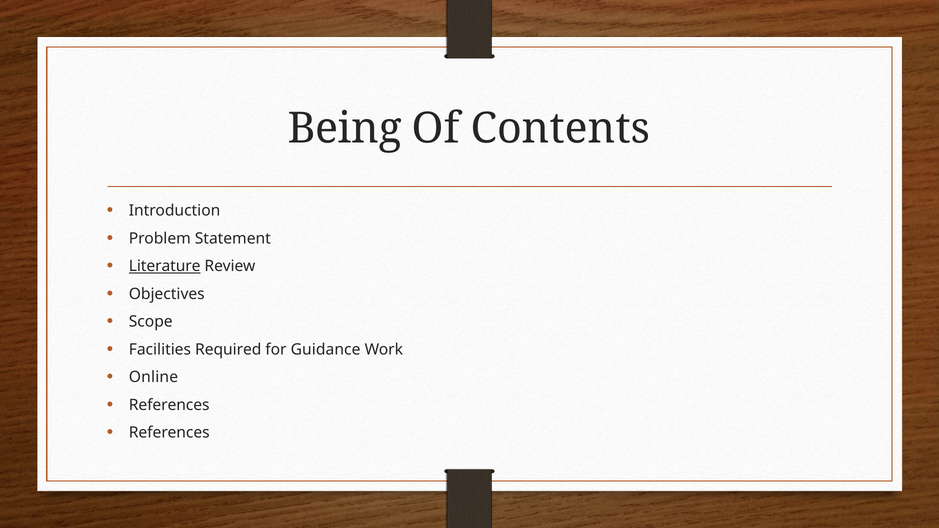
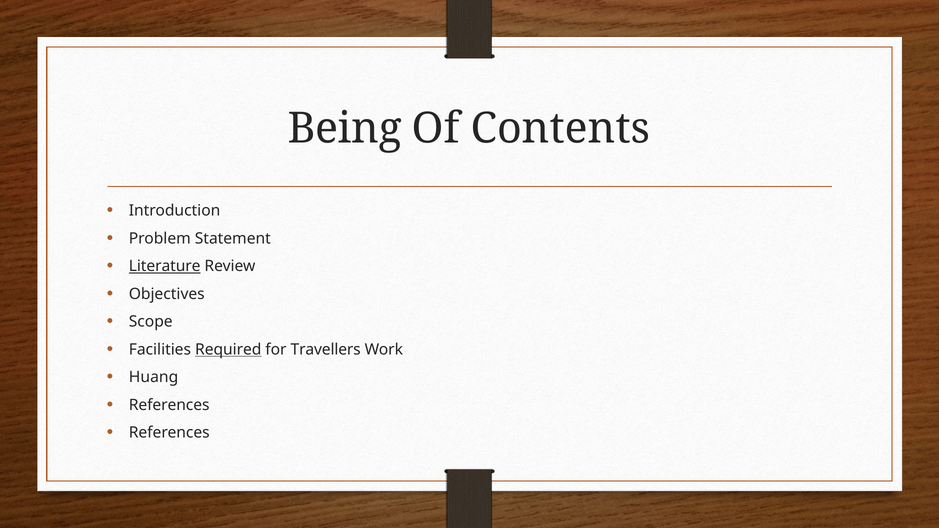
Required underline: none -> present (228, 350)
Guidance: Guidance -> Travellers (326, 350)
Online: Online -> Huang (154, 377)
